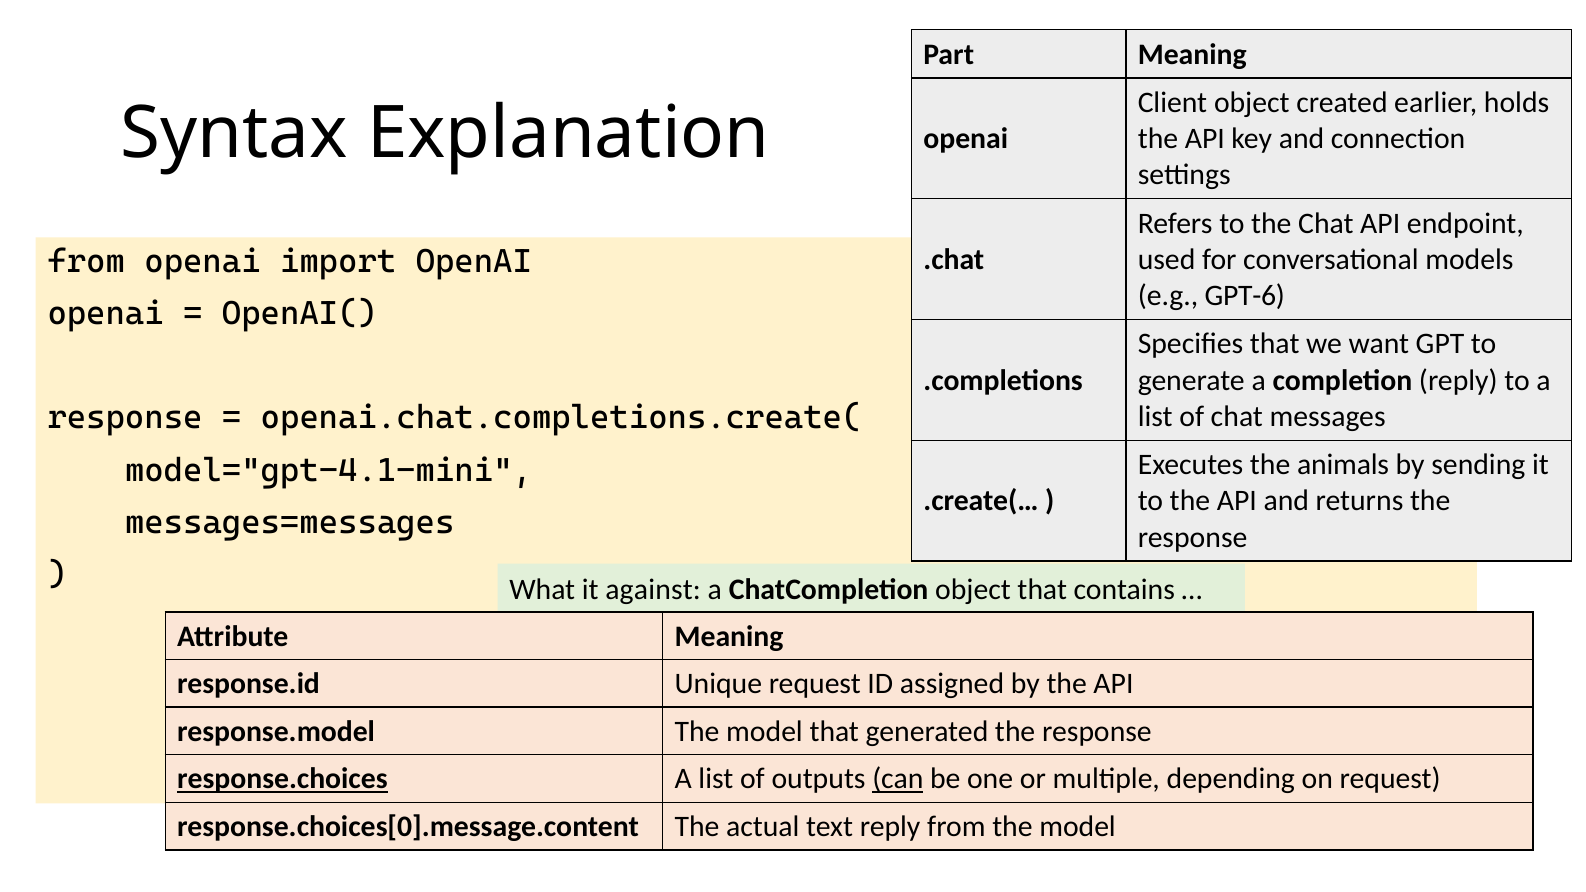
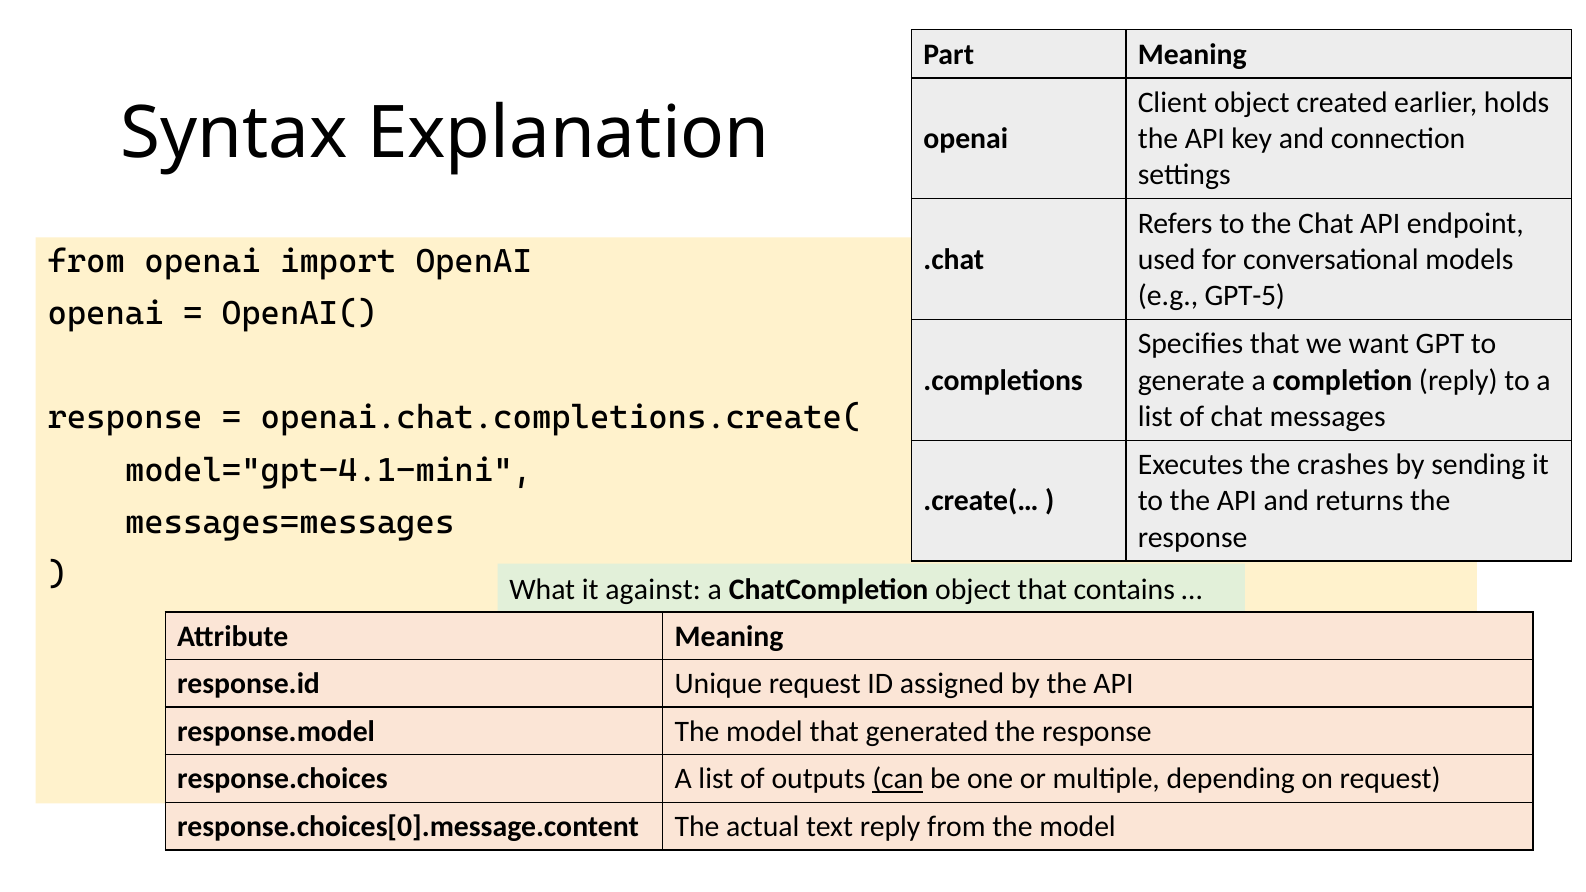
GPT-6: GPT-6 -> GPT-5 (1245, 296)
animals: animals -> crashes (1343, 465)
response.choices underline: present -> none (282, 779)
